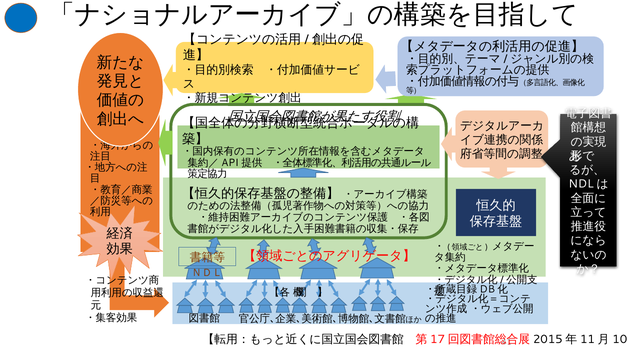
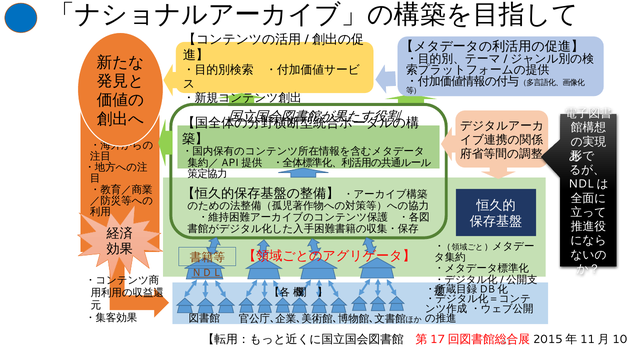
ＮＤＬ underline: none -> present (207, 273)
